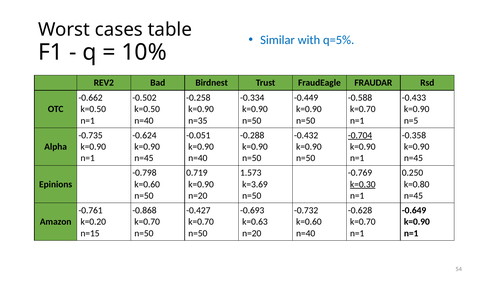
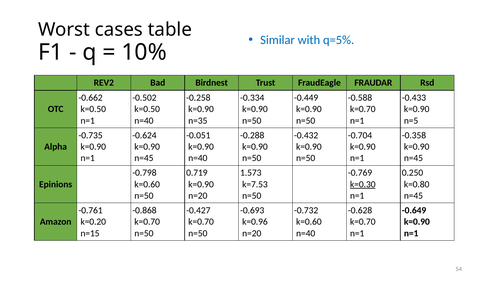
-0.704 underline: present -> none (360, 135)
k=3.69: k=3.69 -> k=7.53 (255, 184)
k=0.63: k=0.63 -> k=0.96 (255, 221)
